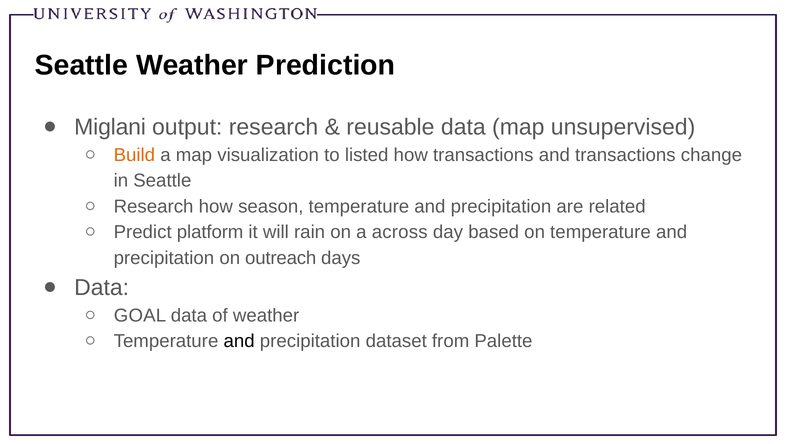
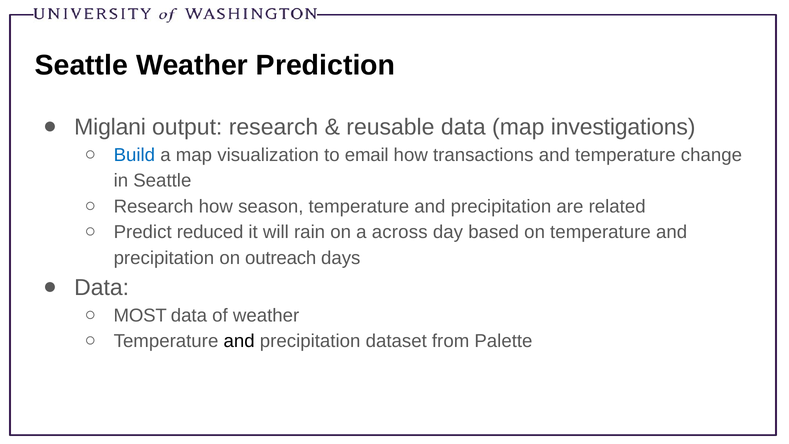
unsupervised: unsupervised -> investigations (623, 127)
Build colour: orange -> blue (134, 155)
listed: listed -> email (367, 155)
and transactions: transactions -> temperature (625, 155)
platform: platform -> reduced (210, 232)
GOAL: GOAL -> MOST (140, 315)
